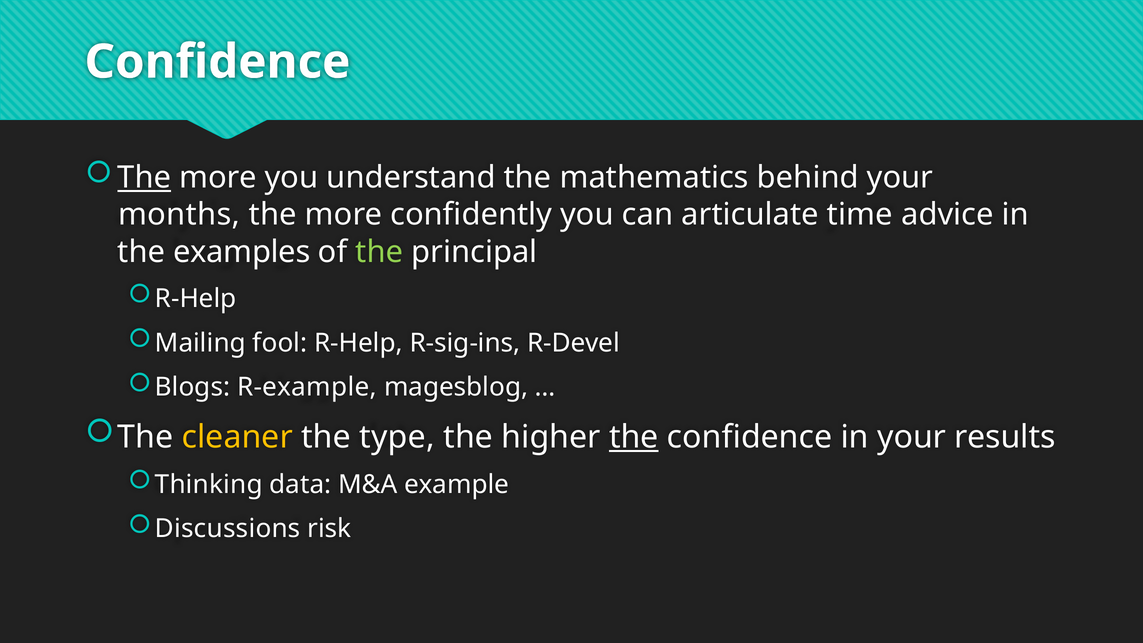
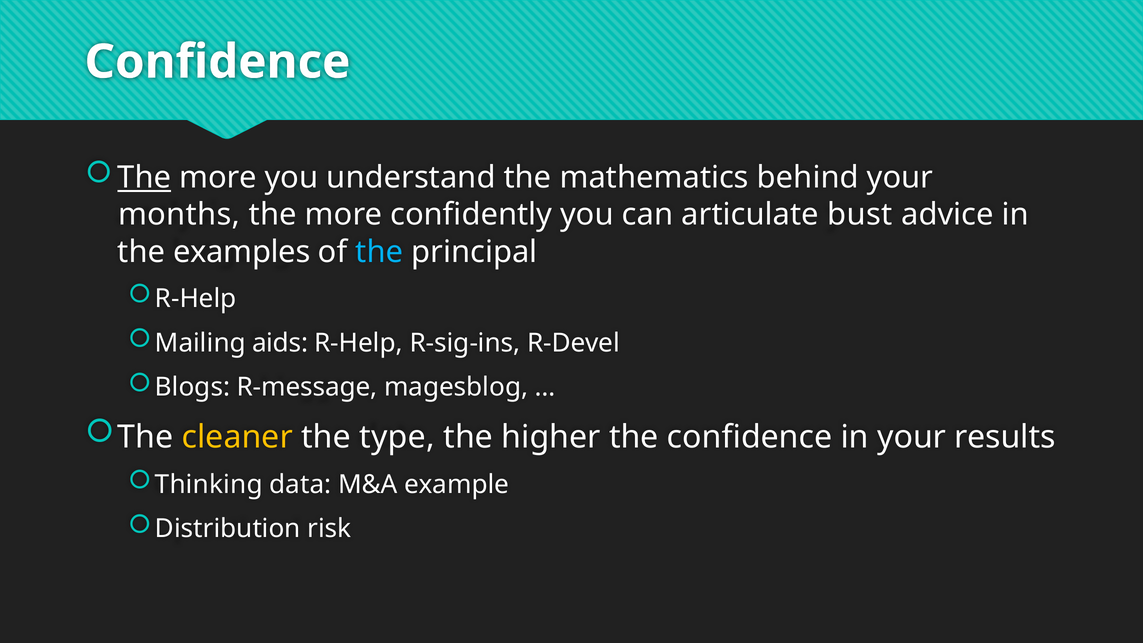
time: time -> bust (860, 215)
the colour: light green -> light blue (379, 252)
fool: fool -> aids (280, 343)
R-example: R-example -> R-message (307, 387)
the underline: present -> none (634, 437)
Discussions: Discussions -> Distribution (228, 529)
